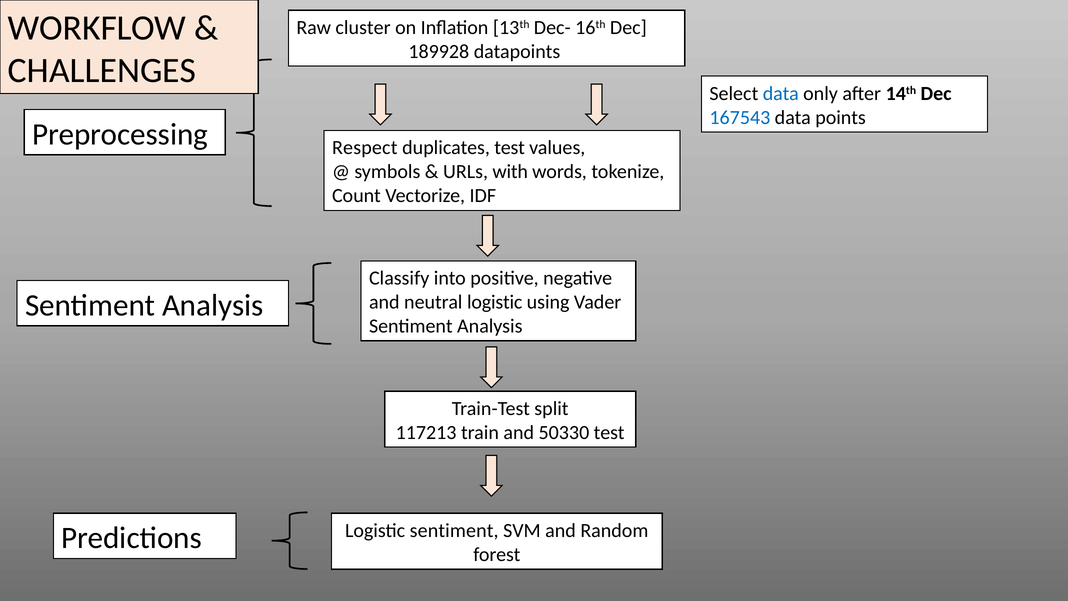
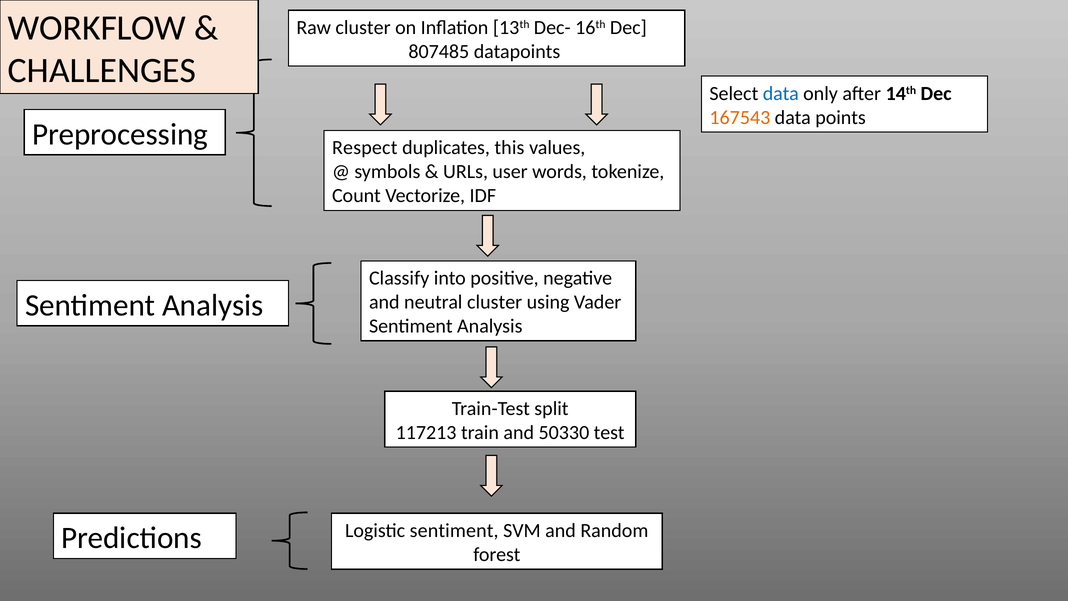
189928: 189928 -> 807485 (439, 52)
167543 colour: blue -> orange (740, 117)
duplicates test: test -> this (509, 148)
with: with -> user (510, 172)
neutral logistic: logistic -> cluster (495, 302)
